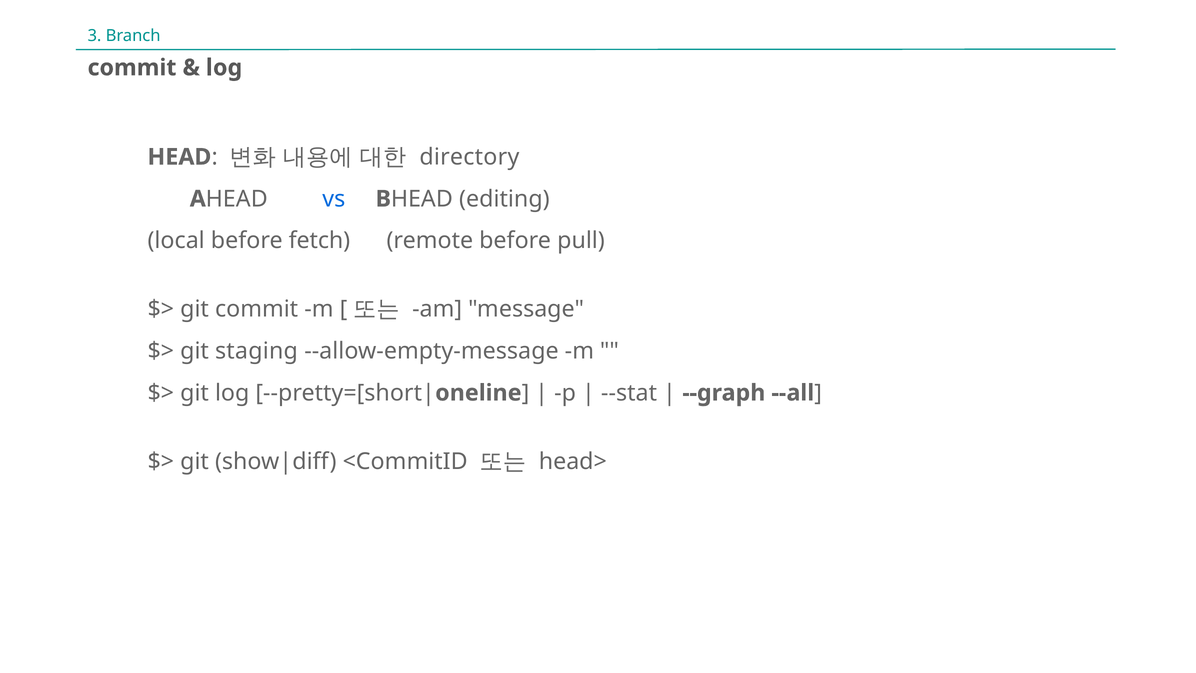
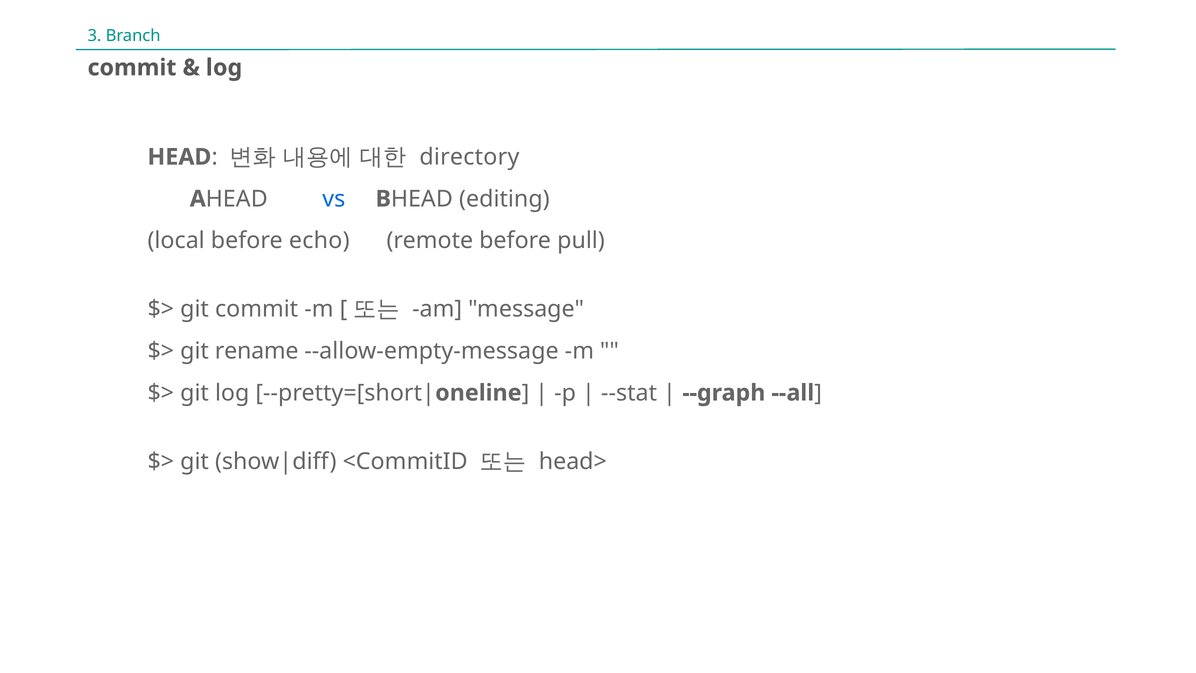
fetch: fetch -> echo (319, 241)
staging: staging -> rename (257, 351)
